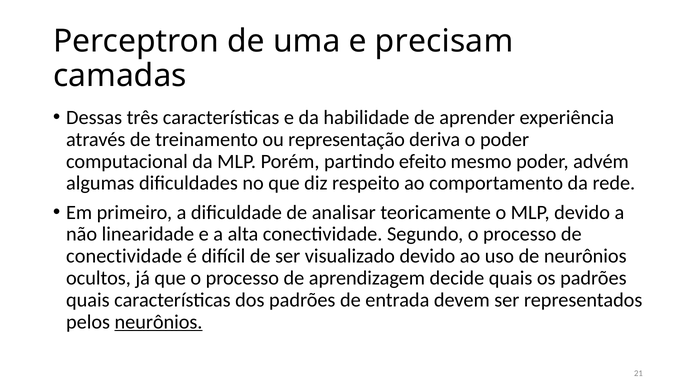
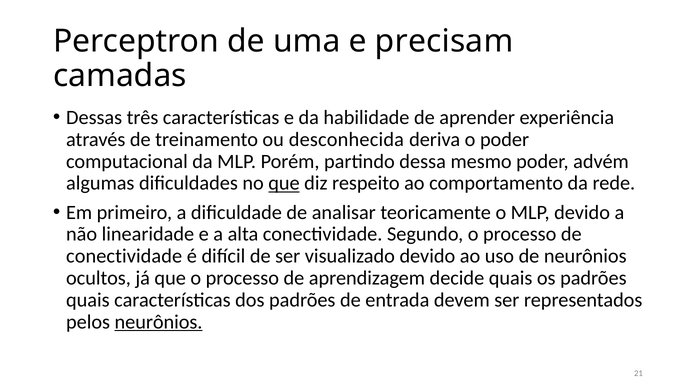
representação: representação -> desconhecida (346, 140)
efeito: efeito -> dessa (423, 162)
que underline: none -> present (284, 183)
